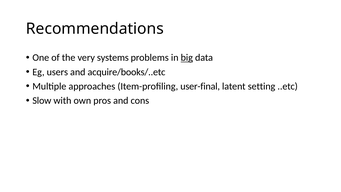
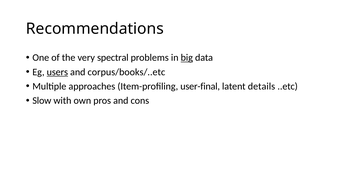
systems: systems -> spectral (113, 58)
users underline: none -> present (57, 72)
acquire/books/..etc: acquire/books/..etc -> corpus/books/..etc (126, 72)
setting: setting -> details (261, 86)
